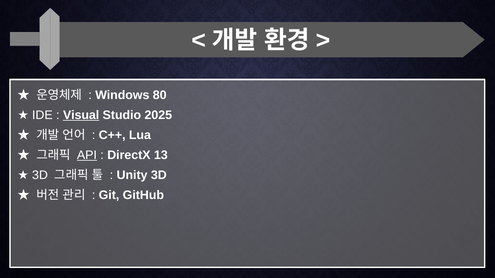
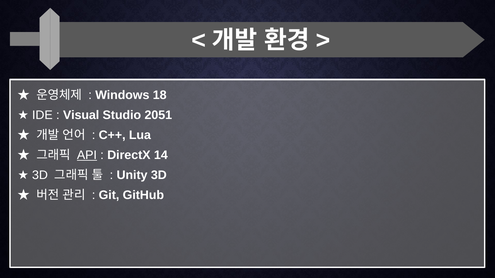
80: 80 -> 18 (160, 95)
Visual underline: present -> none (81, 115)
2025: 2025 -> 2051 (158, 115)
13: 13 -> 14 (161, 155)
